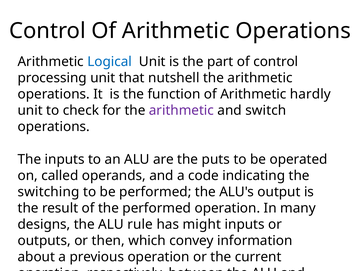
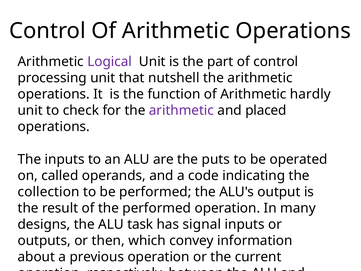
Logical colour: blue -> purple (110, 62)
switch: switch -> placed (266, 110)
switching: switching -> collection (49, 192)
rule: rule -> task (140, 224)
might: might -> signal (202, 224)
